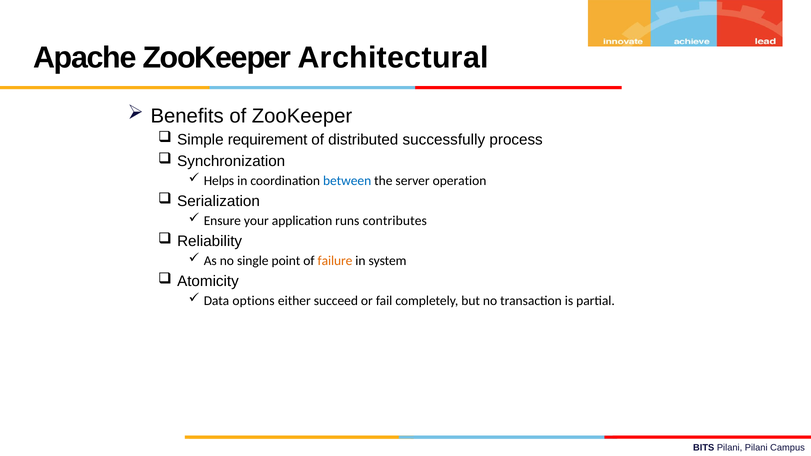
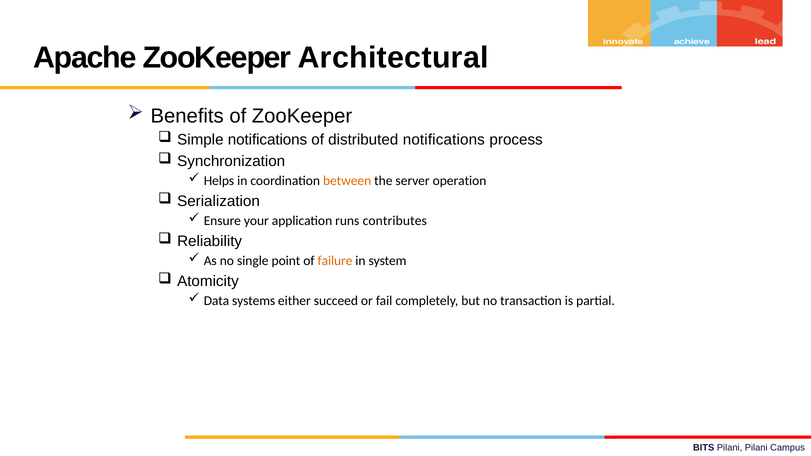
Simple requirement: requirement -> notifications (268, 140)
distributed successfully: successfully -> notifications (444, 140)
between colour: blue -> orange (347, 181)
options: options -> systems (254, 301)
